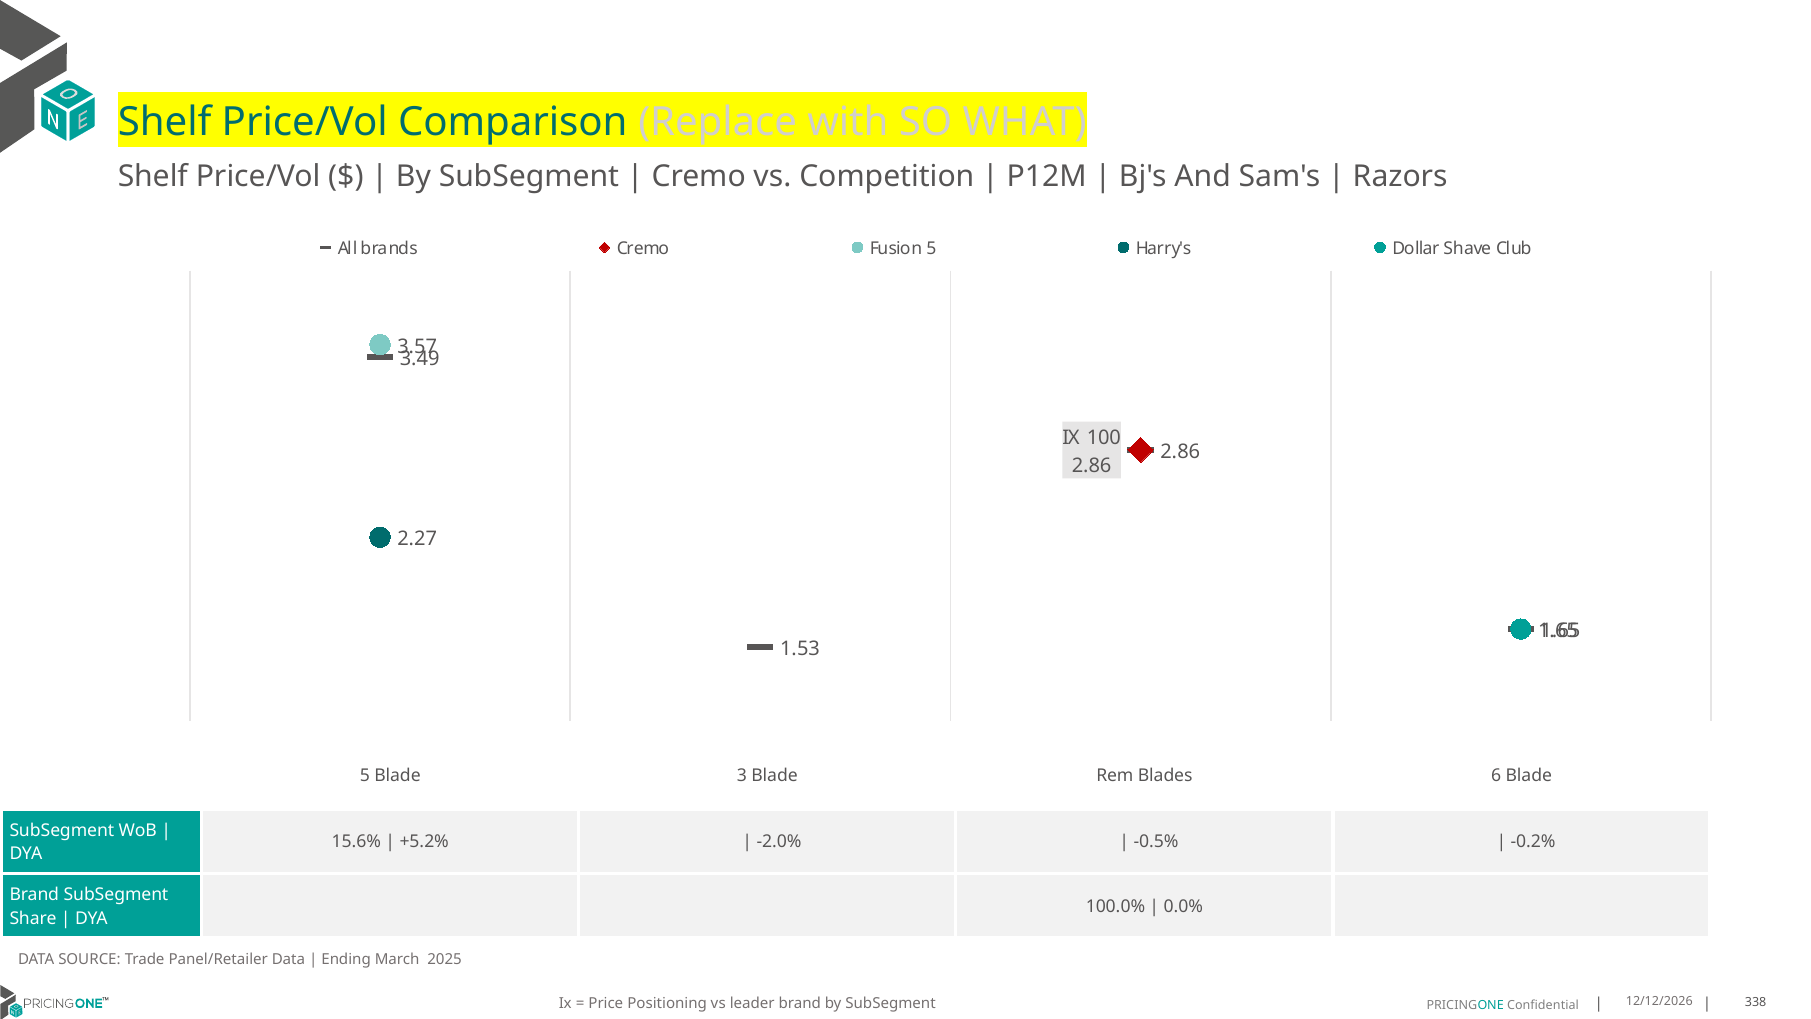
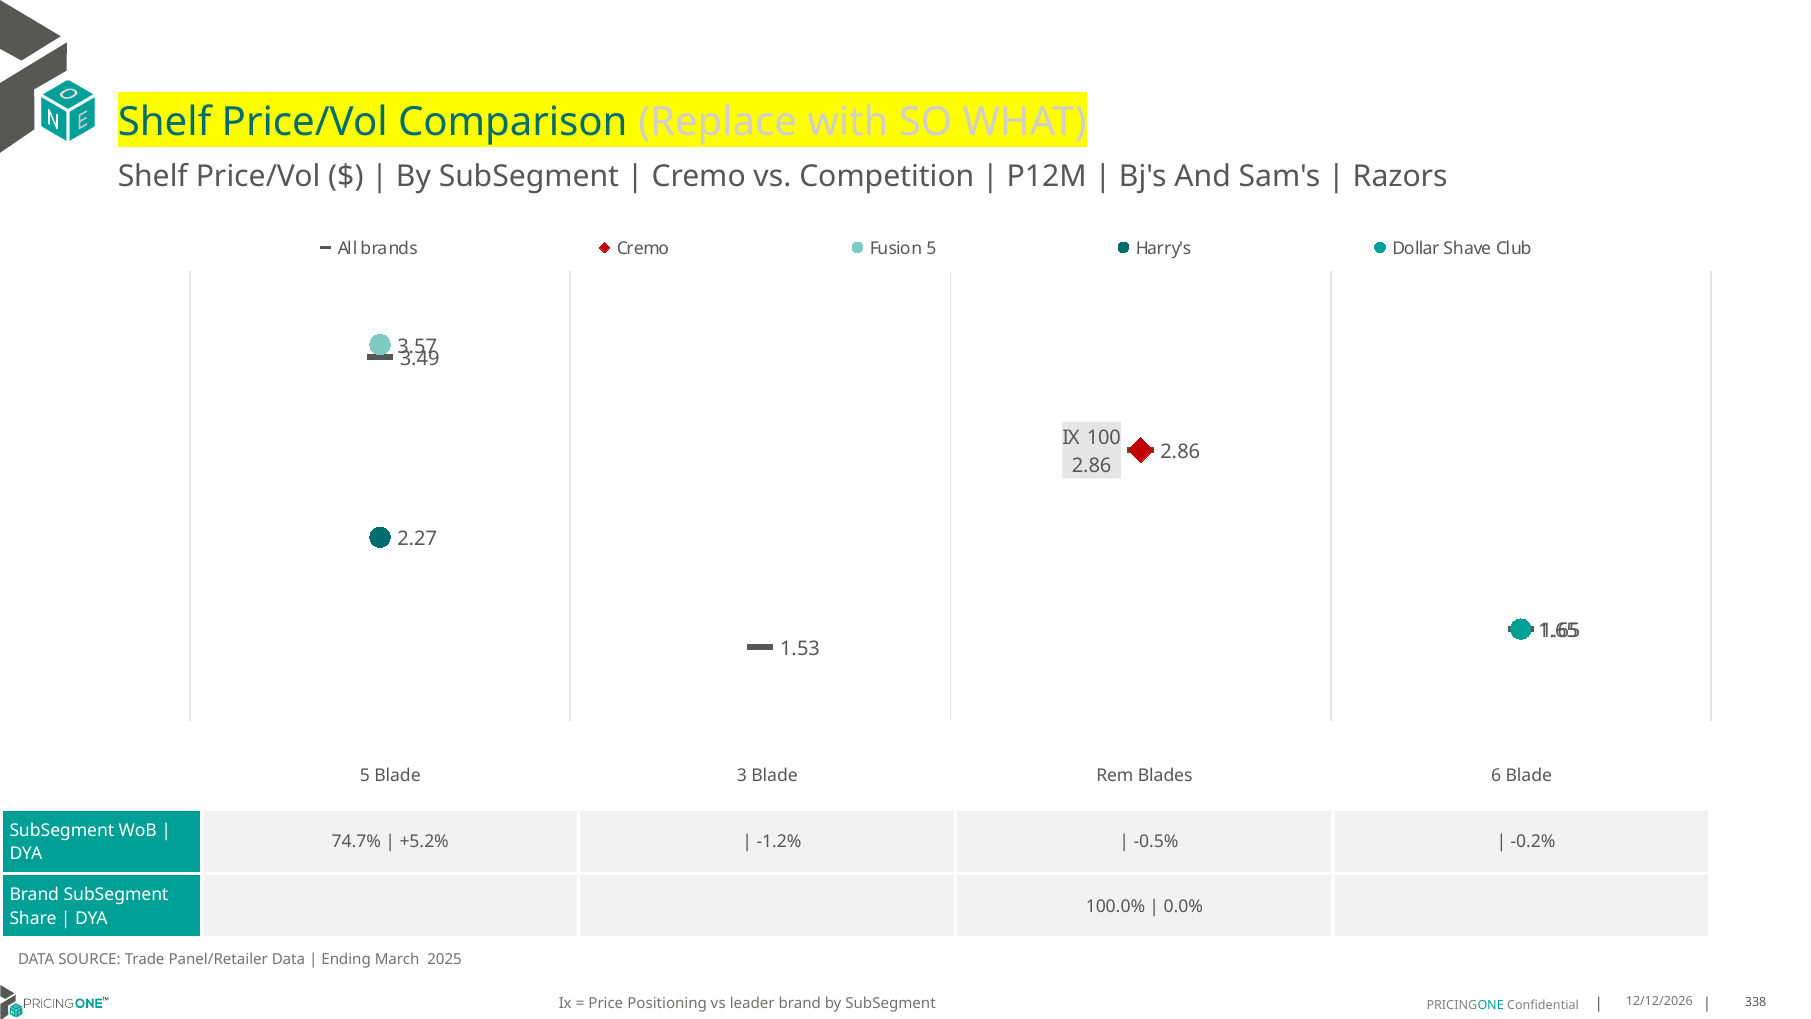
15.6%: 15.6% -> 74.7% (356, 842)
-2.0%: -2.0% -> -1.2% (779, 842)
